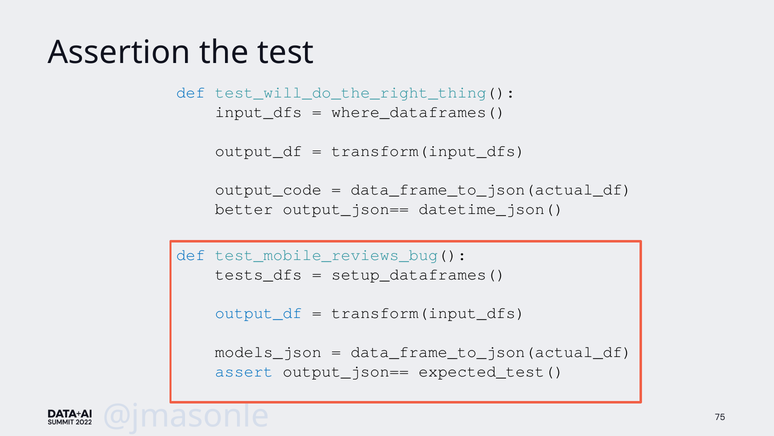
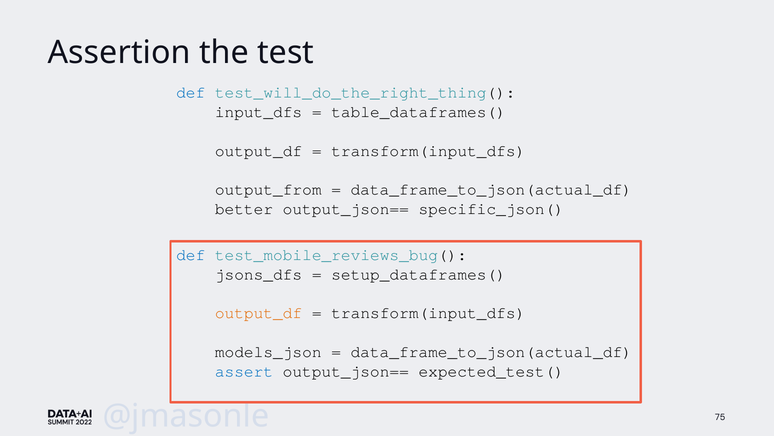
where_dataframes(: where_dataframes( -> table_dataframes( (419, 112)
output_code: output_code -> output_from (268, 189)
datetime_json(: datetime_json( -> specific_json( (491, 209)
tests_dfs: tests_dfs -> jsons_dfs (259, 274)
output_df colour: blue -> orange (259, 313)
